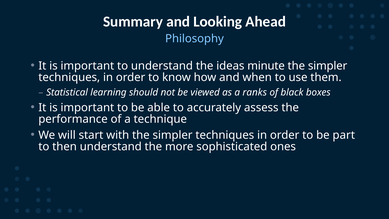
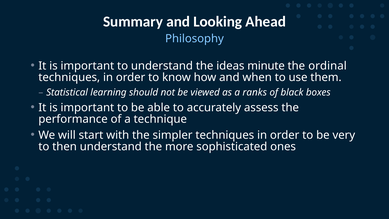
simpler: simpler -> ordinal (327, 66)
part: part -> very (344, 135)
